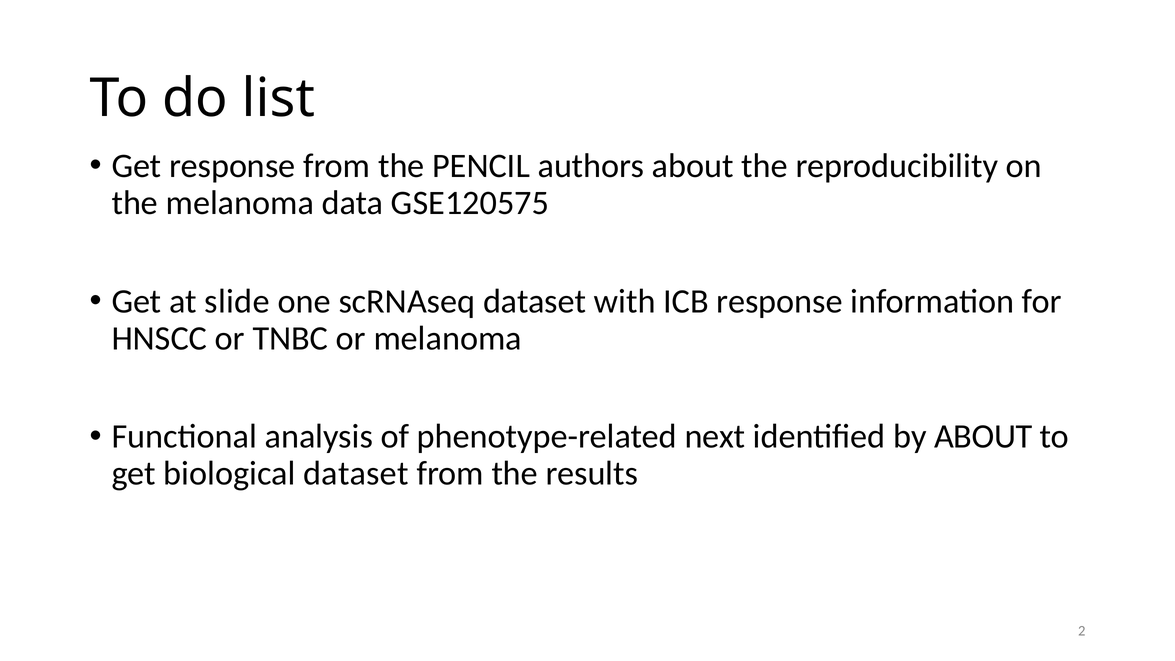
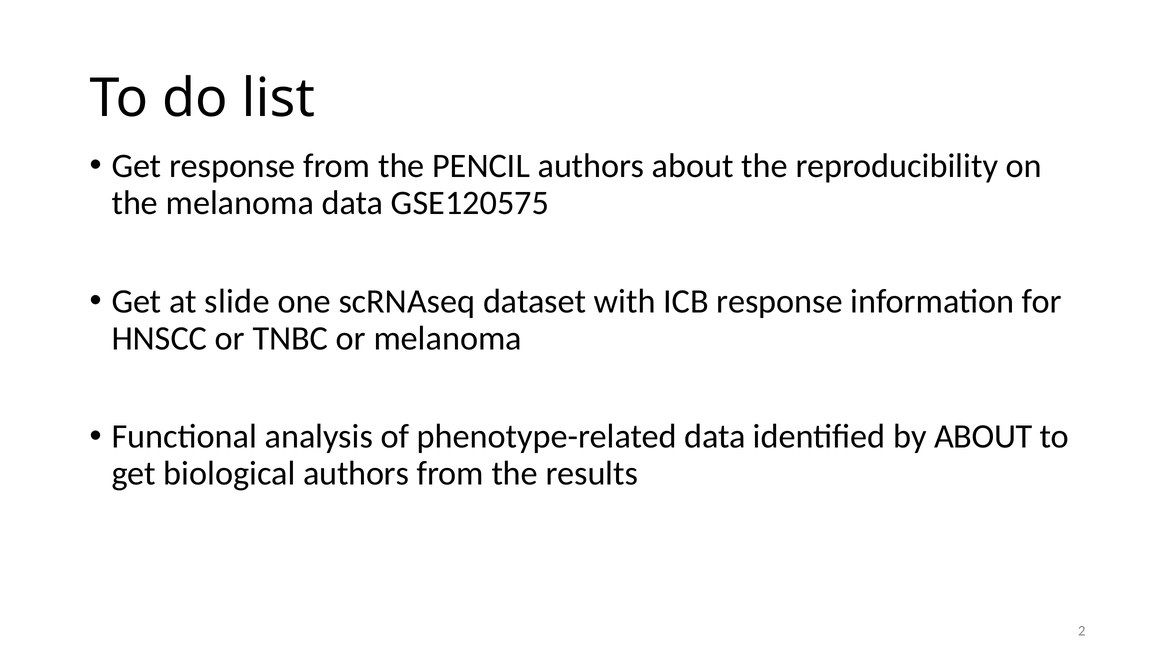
phenotype-related next: next -> data (715, 437)
biological dataset: dataset -> authors (356, 474)
